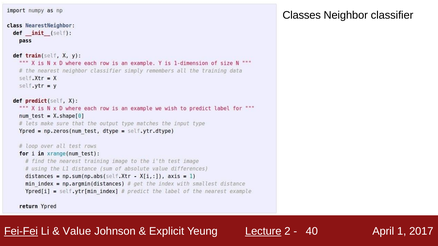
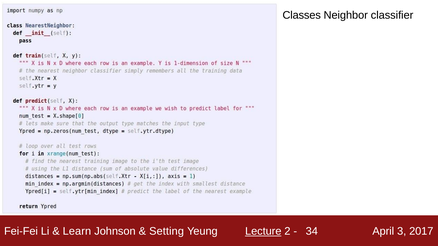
Fei-Fei underline: present -> none (21, 232)
Value: Value -> Learn (77, 232)
Explicit: Explicit -> Setting (167, 232)
40: 40 -> 34 (312, 232)
1: 1 -> 3 (402, 232)
